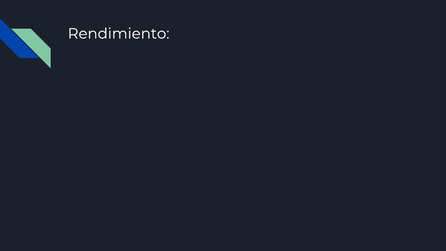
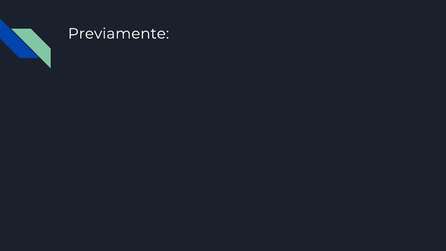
Rendimiento: Rendimiento -> Previamente (119, 34)
